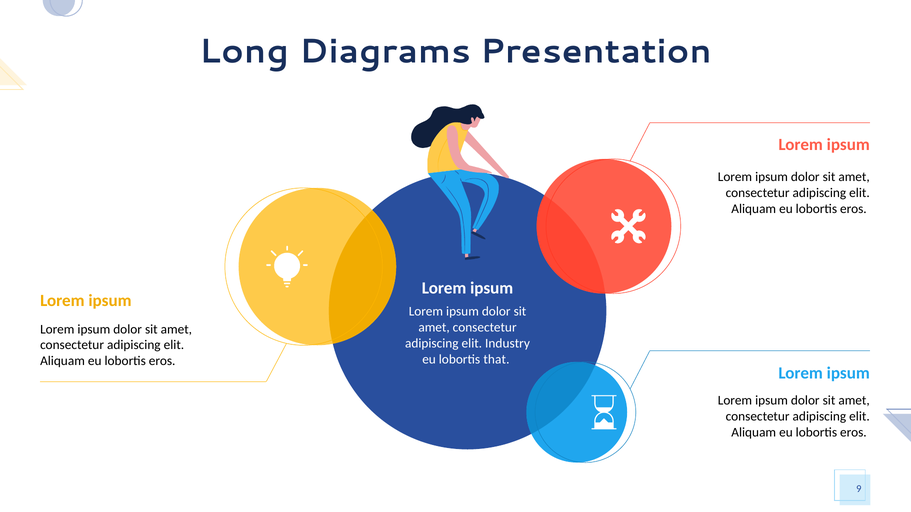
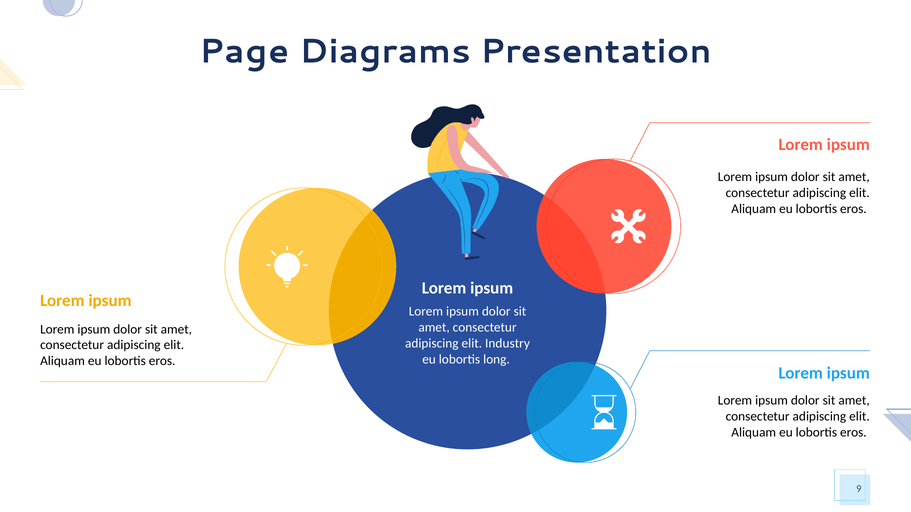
Long: Long -> Page (244, 52)
that: that -> long (497, 360)
